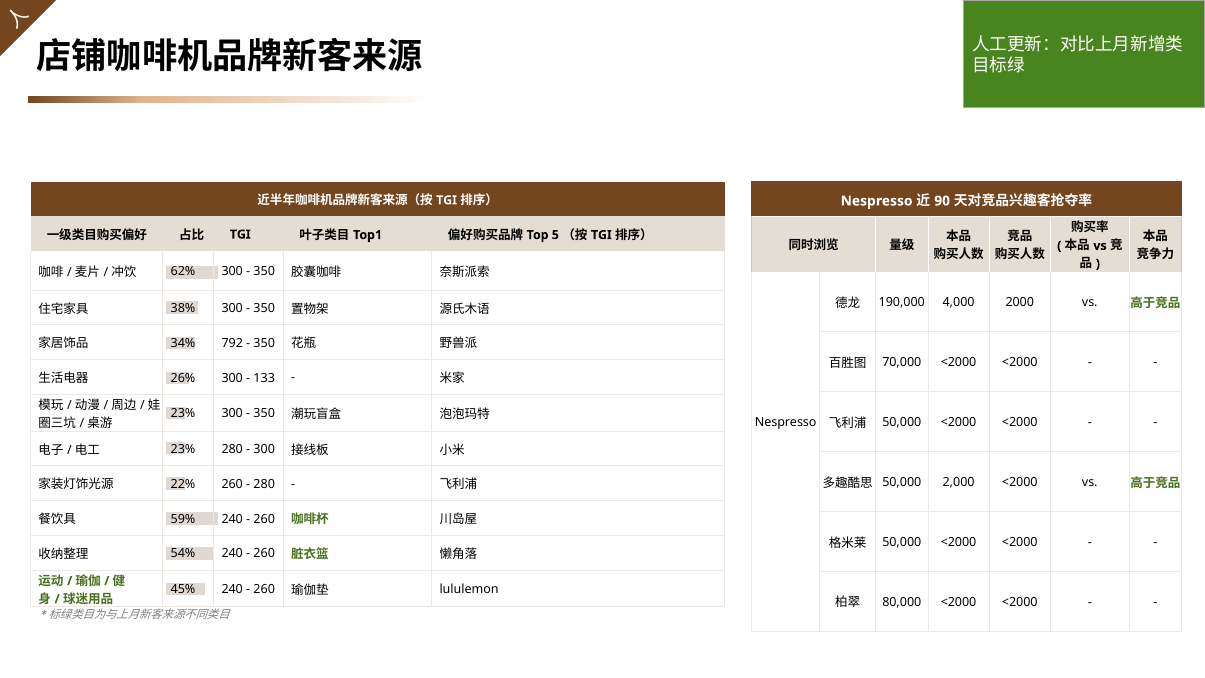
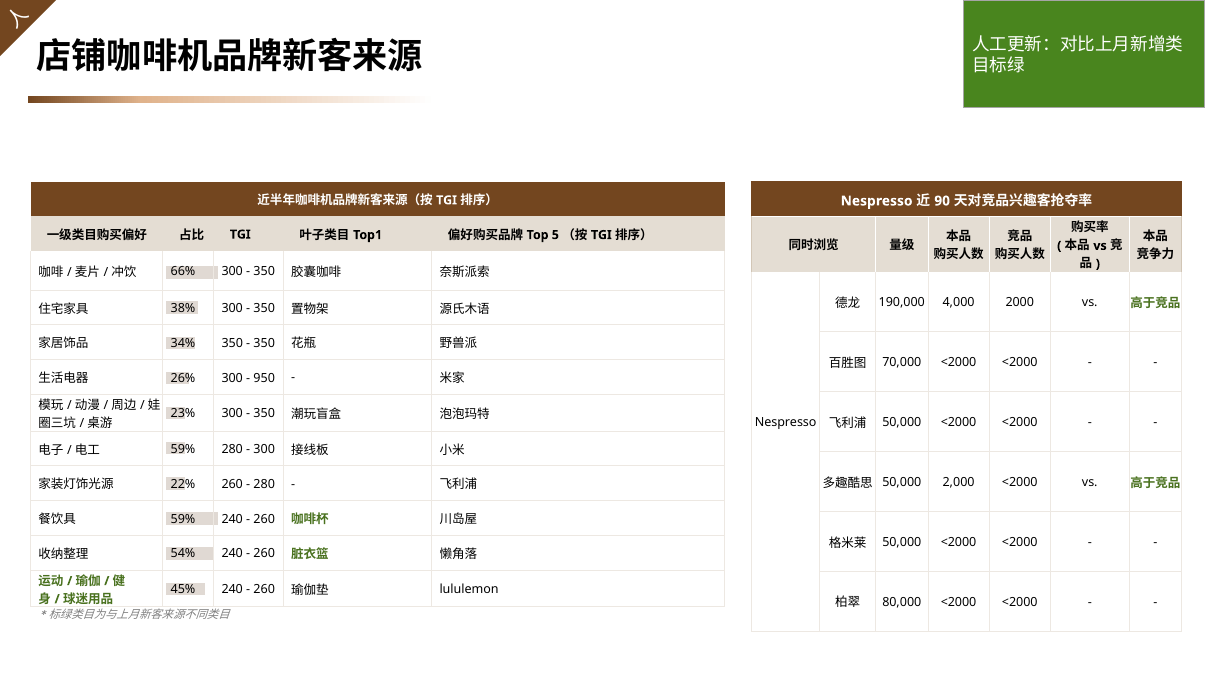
62%: 62% -> 66% (183, 272)
34% 792: 792 -> 350 (232, 343)
133: 133 -> 950 (264, 378)
23%: 23% -> 59% (183, 449)
